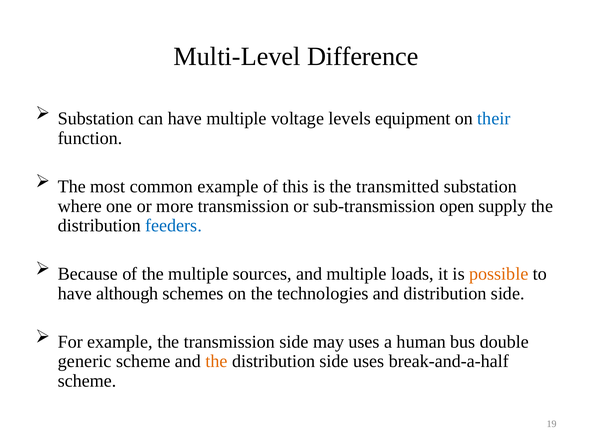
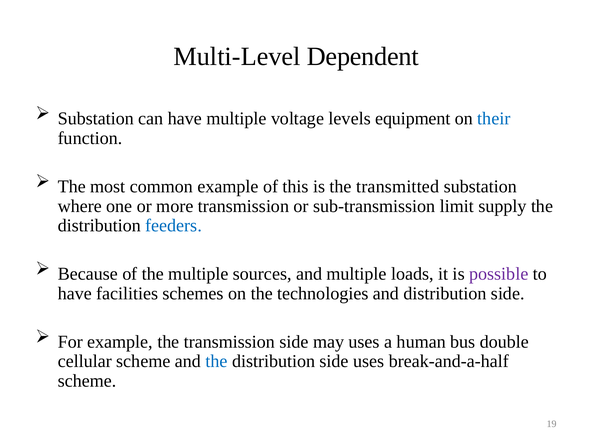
Difference: Difference -> Dependent (363, 57)
open: open -> limit (457, 206)
possible colour: orange -> purple (499, 274)
although: although -> facilities (127, 293)
generic: generic -> cellular (85, 361)
the colour: orange -> blue (216, 361)
